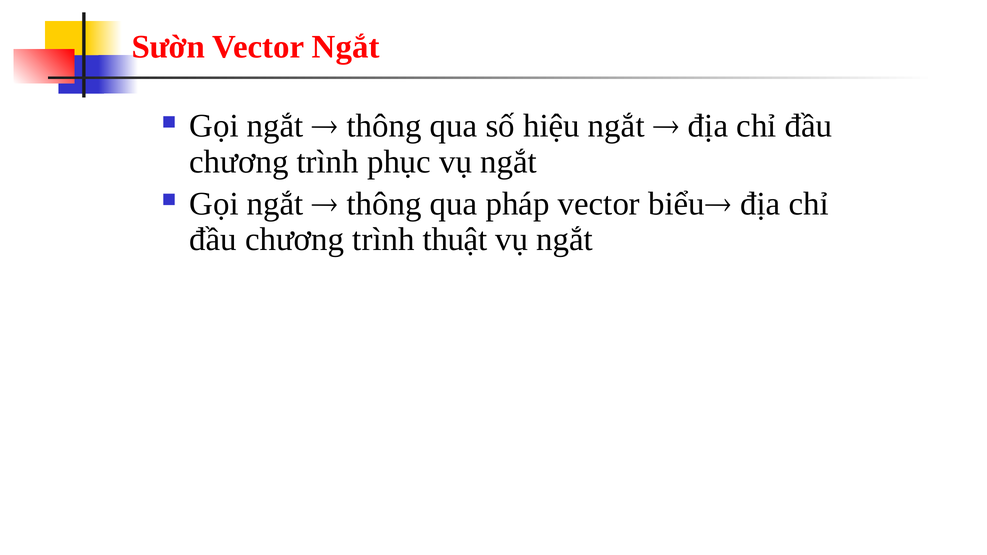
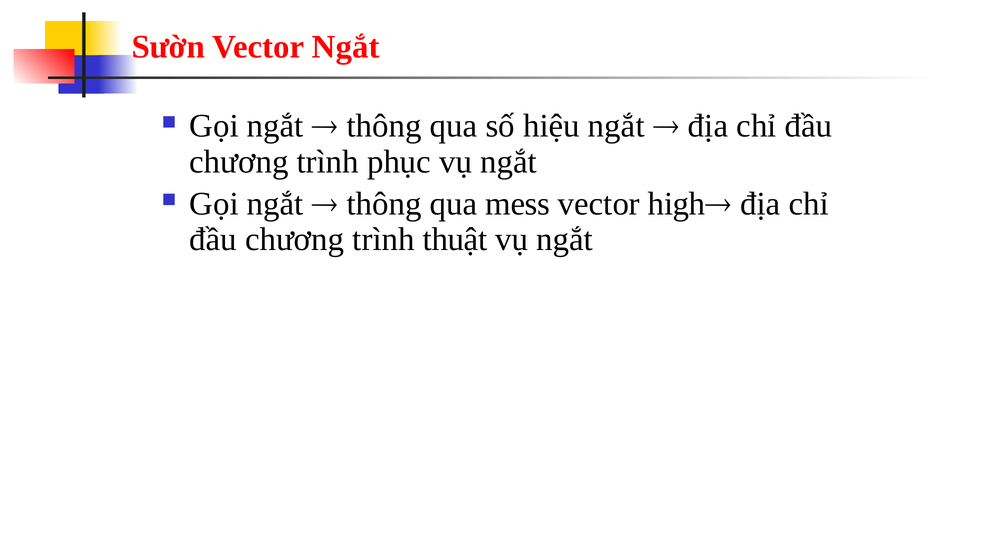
pháp: pháp -> mess (518, 204)
biểu: biểu -> high (677, 204)
